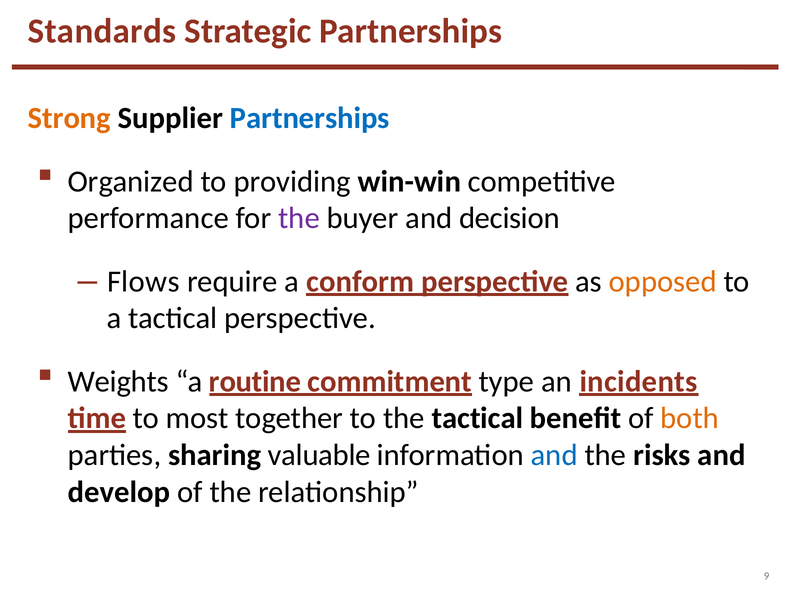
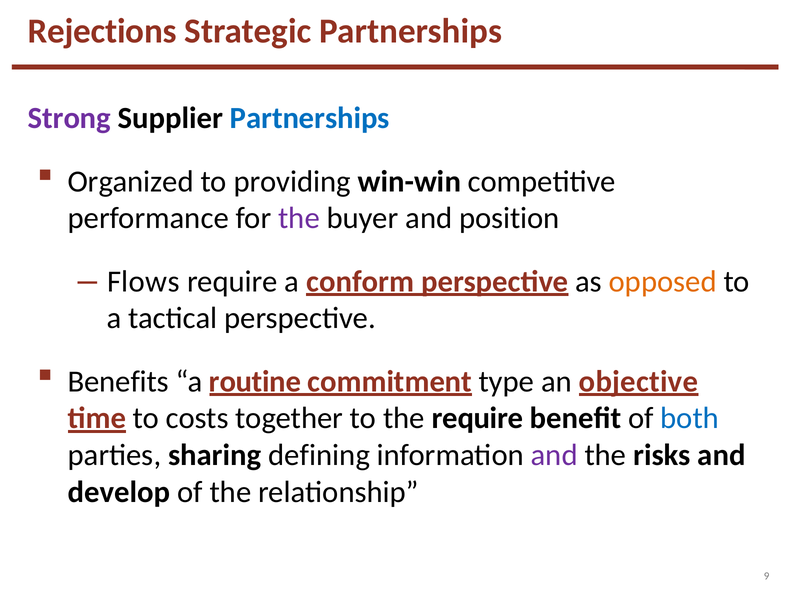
Standards: Standards -> Rejections (102, 31)
Strong colour: orange -> purple (69, 118)
decision: decision -> position (509, 219)
Weights: Weights -> Benefits (118, 382)
incidents: incidents -> objective (639, 382)
most: most -> costs (197, 419)
the tactical: tactical -> require (478, 419)
both colour: orange -> blue (690, 419)
valuable: valuable -> defining (319, 456)
and colour: blue -> purple (554, 456)
